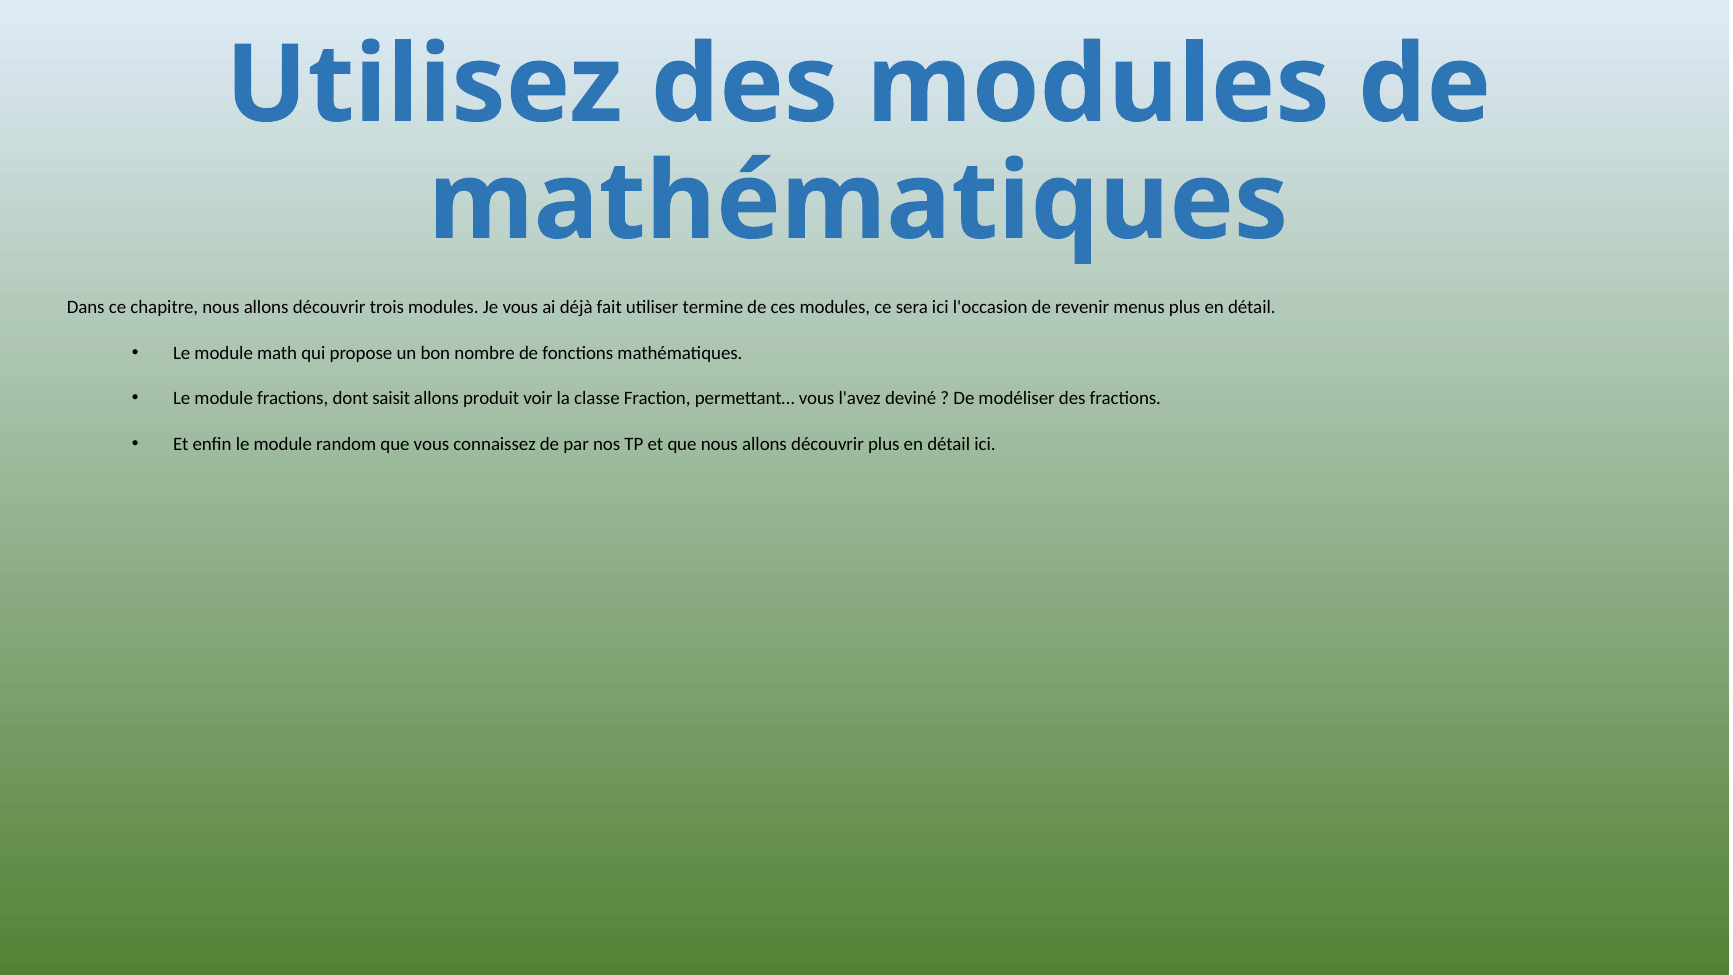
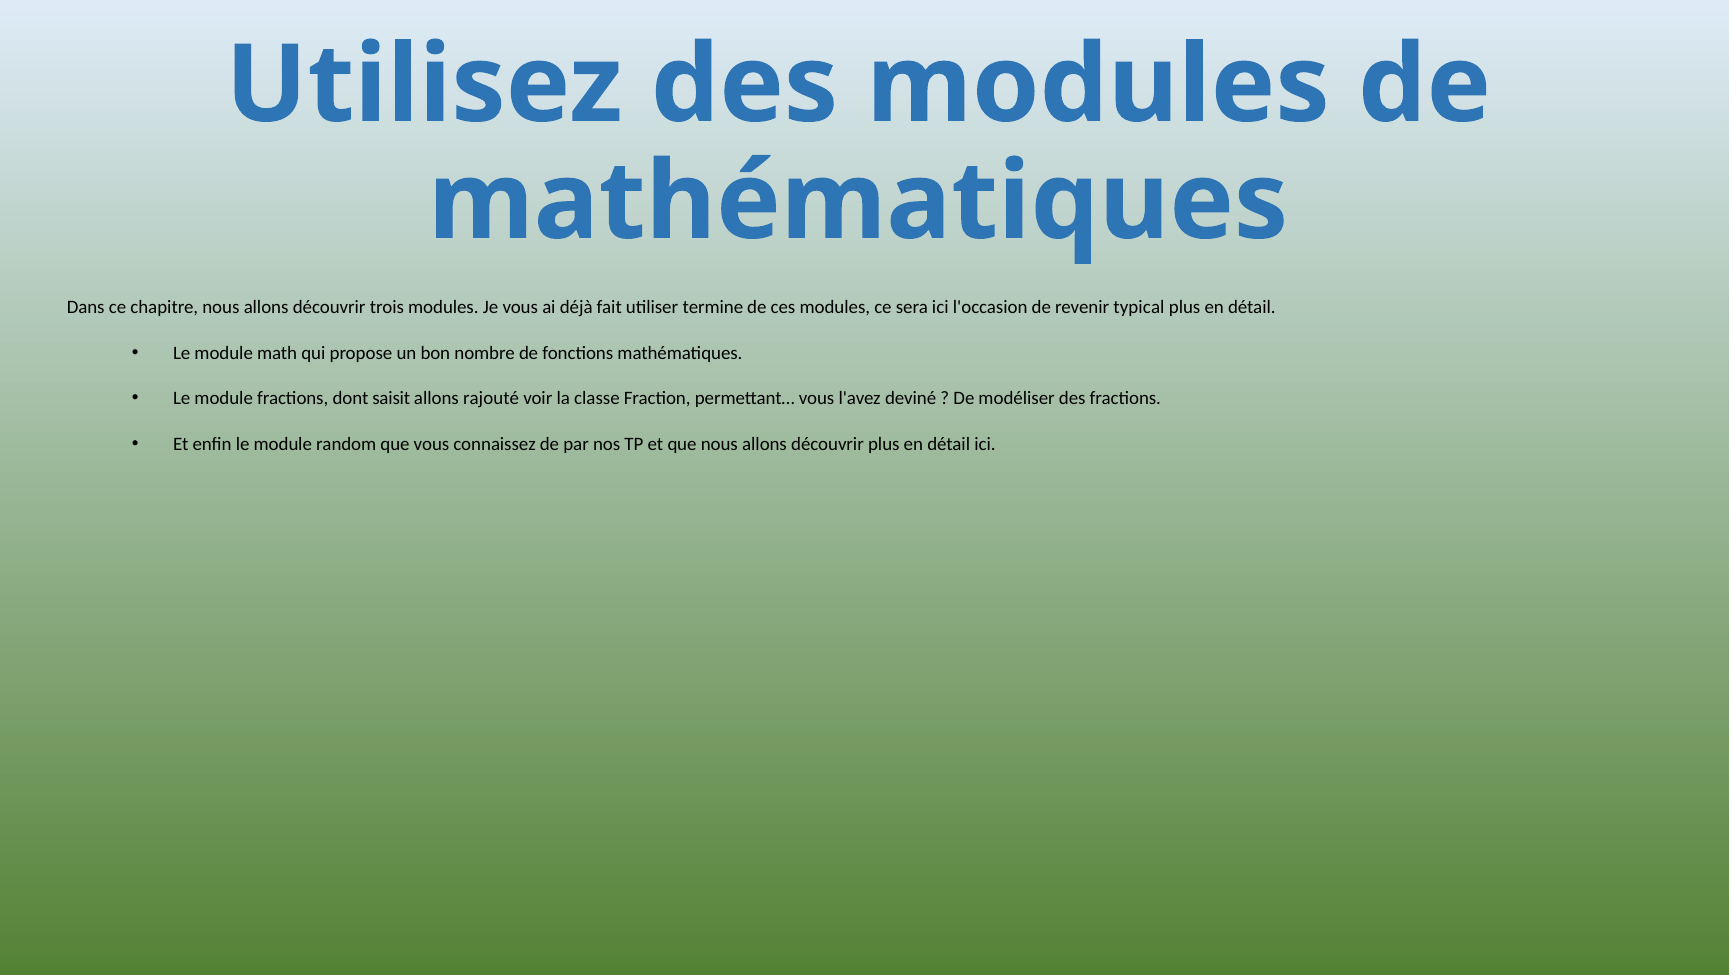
menus: menus -> typical (1139, 308)
produit: produit -> rajouté (491, 398)
